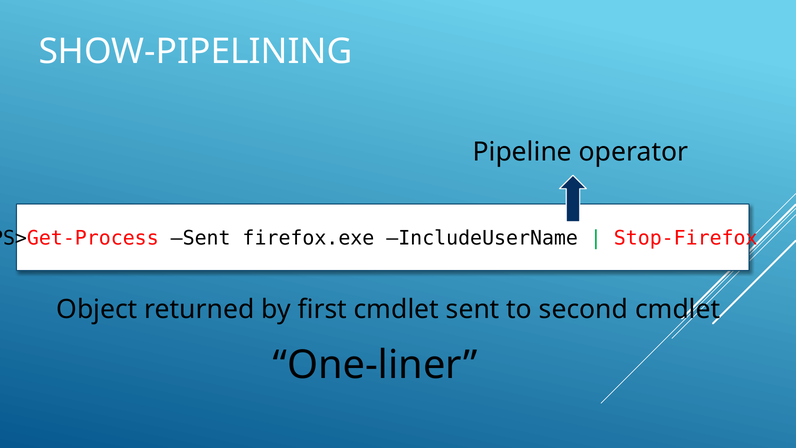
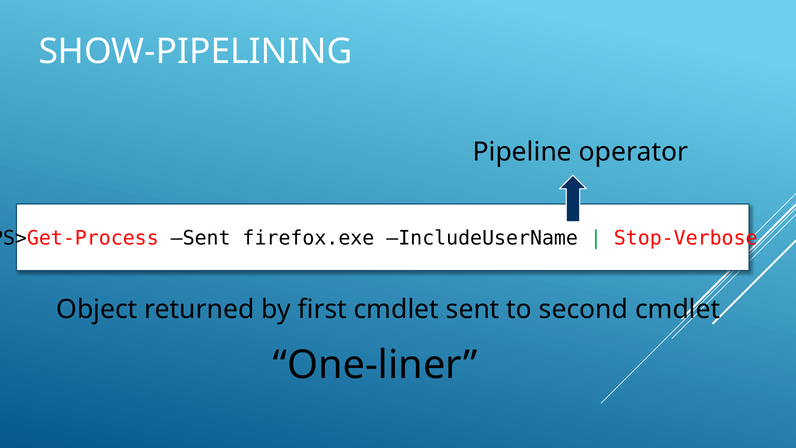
Stop-Firefox: Stop-Firefox -> Stop-Verbose (686, 238)
